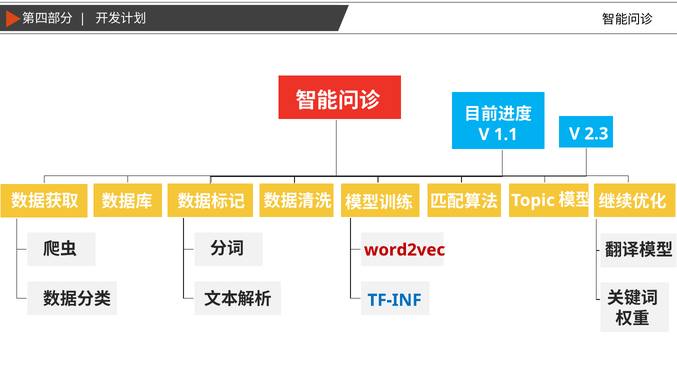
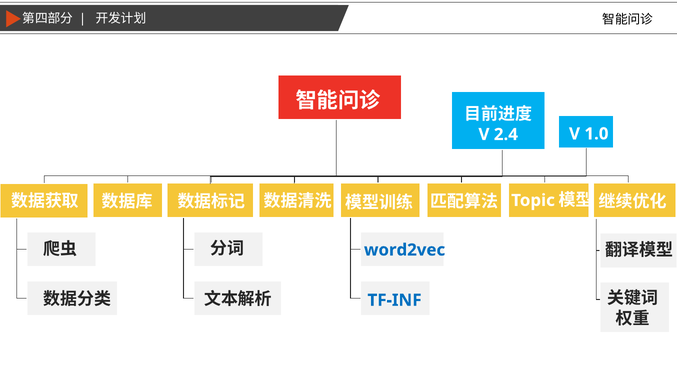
1.1: 1.1 -> 2.4 (506, 134)
2.3: 2.3 -> 1.0 (596, 134)
word2vec colour: red -> blue (405, 250)
